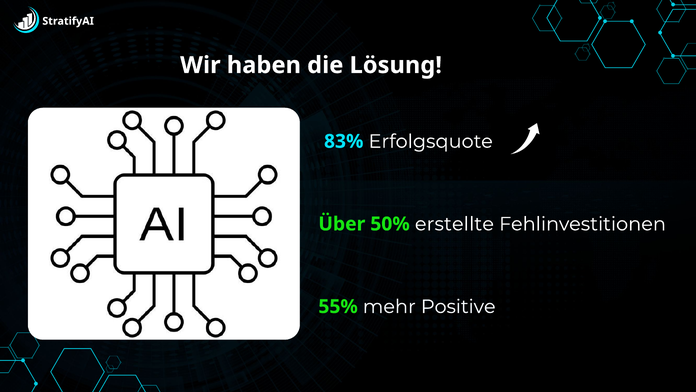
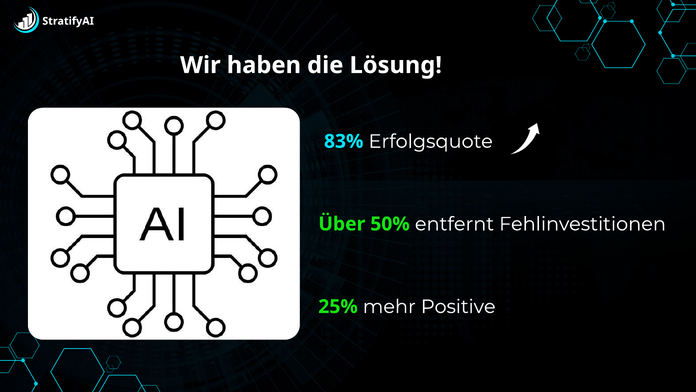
erstellte: erstellte -> entfernt (454, 224)
55%: 55% -> 25% (338, 306)
